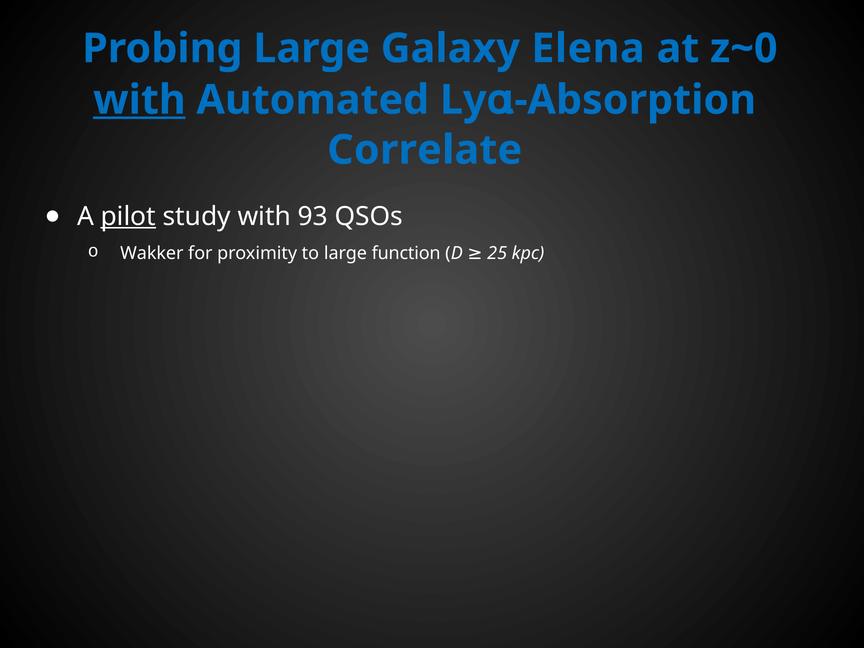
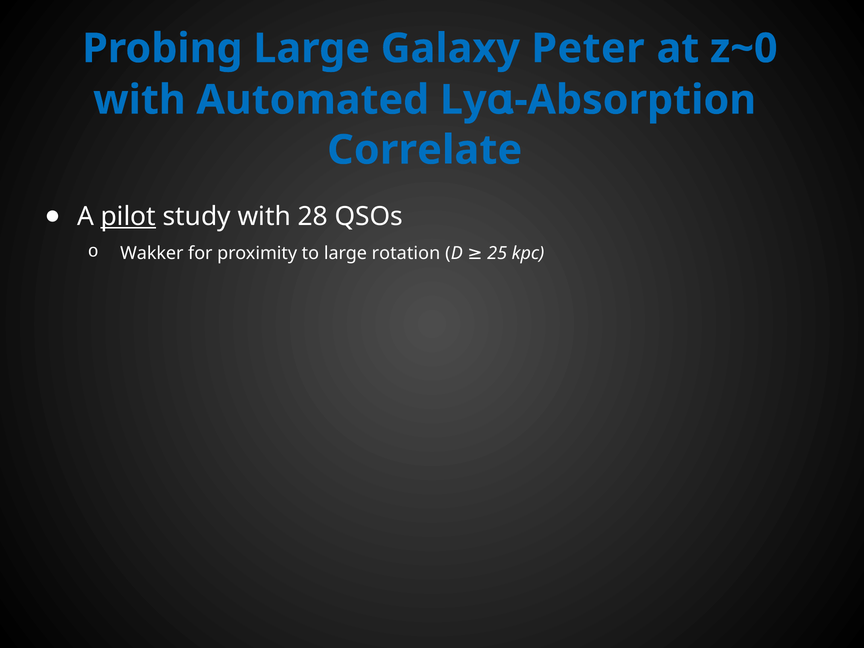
Elena: Elena -> Peter (588, 49)
with underline: present -> none (139, 100)
93: 93 -> 28 (313, 216)
function: function -> rotation (406, 253)
